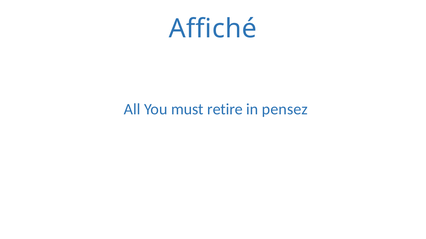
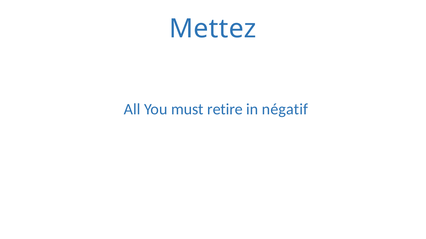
Affiché: Affiché -> Mettez (213, 29)
pensez: pensez -> négatif (285, 109)
